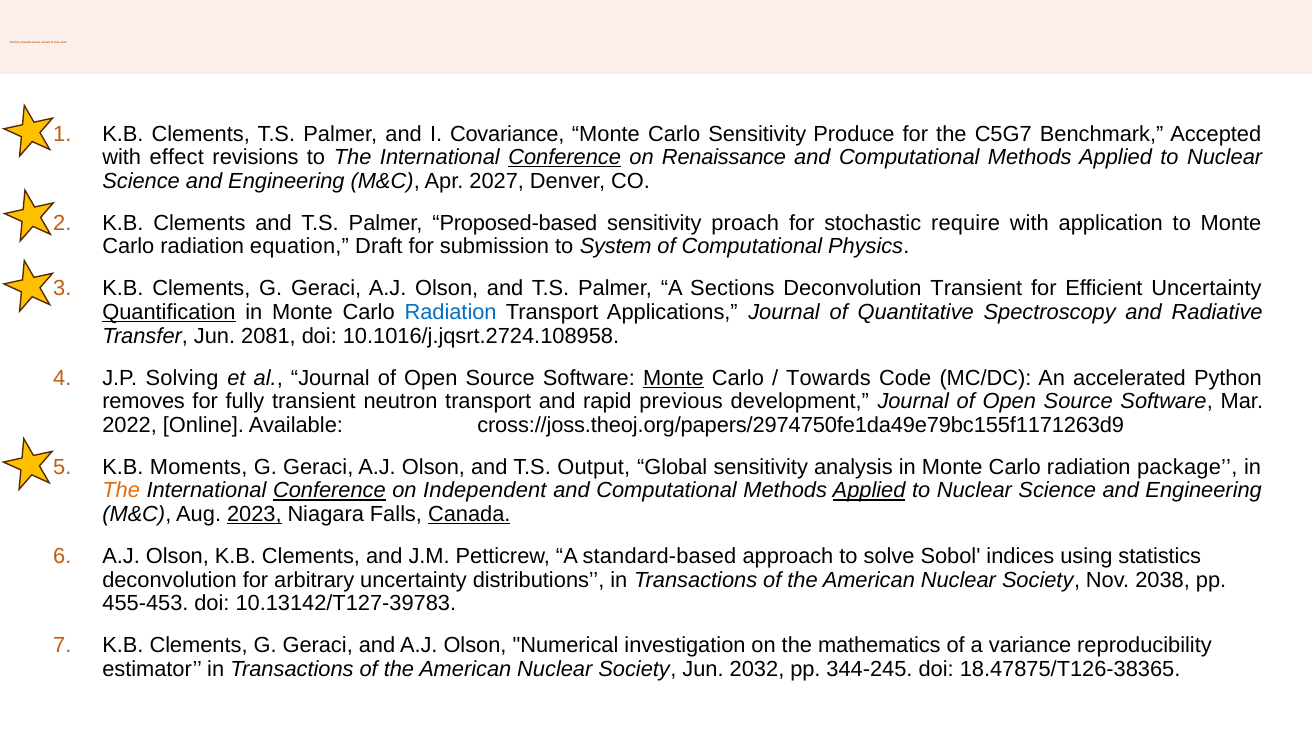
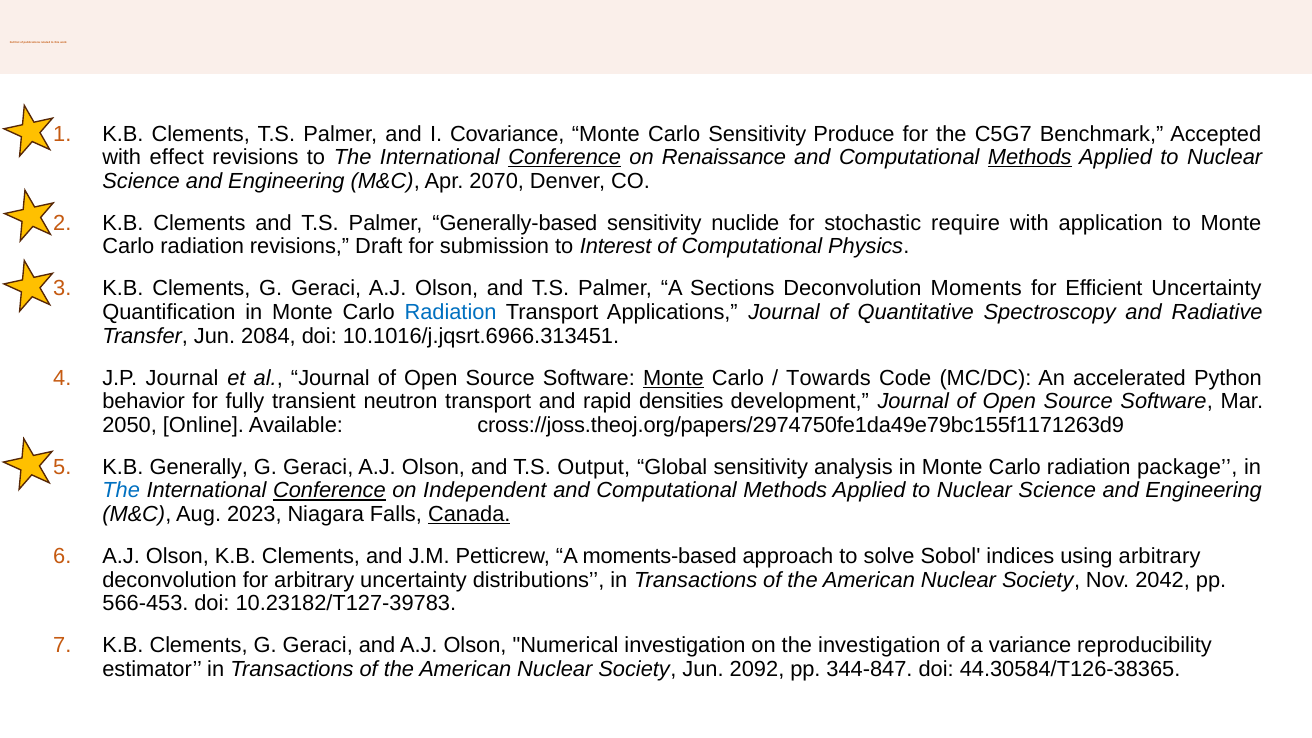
Methods underline: none -> present (1030, 157)
2027: 2027 -> 2070 (497, 181)
Proposed-based: Proposed-based -> Generally-based (515, 223)
proach: proach -> nuclide (745, 223)
radiation equation: equation -> revisions (300, 247)
System: System -> Interest (616, 247)
Deconvolution Transient: Transient -> Moments (976, 289)
Quantification underline: present -> none (169, 312)
2081: 2081 -> 2084 (268, 336)
10.1016/j.jqsrt.2724.108958: 10.1016/j.jqsrt.2724.108958 -> 10.1016/j.jqsrt.6966.313451 (481, 336)
J.P Solving: Solving -> Journal (182, 378)
removes: removes -> behavior (144, 401)
previous: previous -> densities (681, 401)
2022: 2022 -> 2050 (130, 425)
Moments: Moments -> Generally (199, 467)
The colour: orange -> blue (121, 491)
Applied underline: present -> none (869, 491)
2023 underline: present -> none (254, 514)
standard-based: standard-based -> moments-based (660, 556)
using statistics: statistics -> arbitrary (1160, 556)
2038: 2038 -> 2042 (1163, 580)
455-453: 455-453 -> 566-453 (145, 603)
10.13142/T127-39783: 10.13142/T127-39783 -> 10.23182/T127-39783 (346, 603)
the mathematics: mathematics -> investigation (879, 646)
2032: 2032 -> 2092 (757, 669)
344-245: 344-245 -> 344-847 (870, 669)
18.47875/T126-38365: 18.47875/T126-38365 -> 44.30584/T126-38365 (1070, 669)
